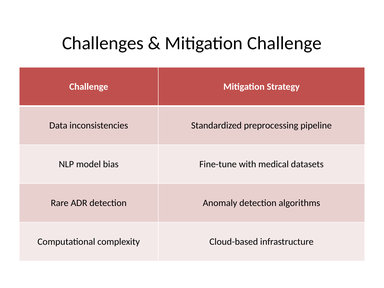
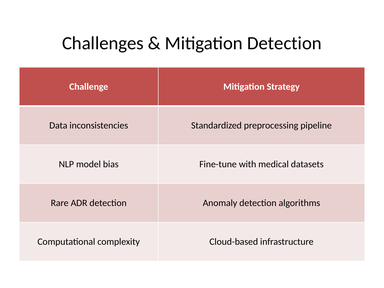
Mitigation Challenge: Challenge -> Detection (284, 43)
